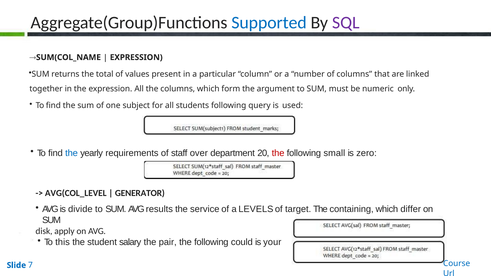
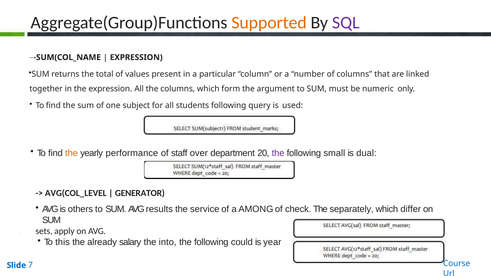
Supported colour: blue -> orange (269, 23)
the colour: blue -> orange (72, 153)
requirements: requirements -> performance (132, 153)
the colour: red -> purple (278, 153)
zero: zero -> dual (366, 153)
divide: divide -> others (80, 209)
LEVELS: LEVELS -> AMONG (256, 209)
target: target -> check (298, 209)
containing: containing -> separately (352, 209)
disk: disk -> sets (44, 231)
student: student -> already (102, 242)
pair: pair -> into (168, 242)
your: your -> year (272, 242)
